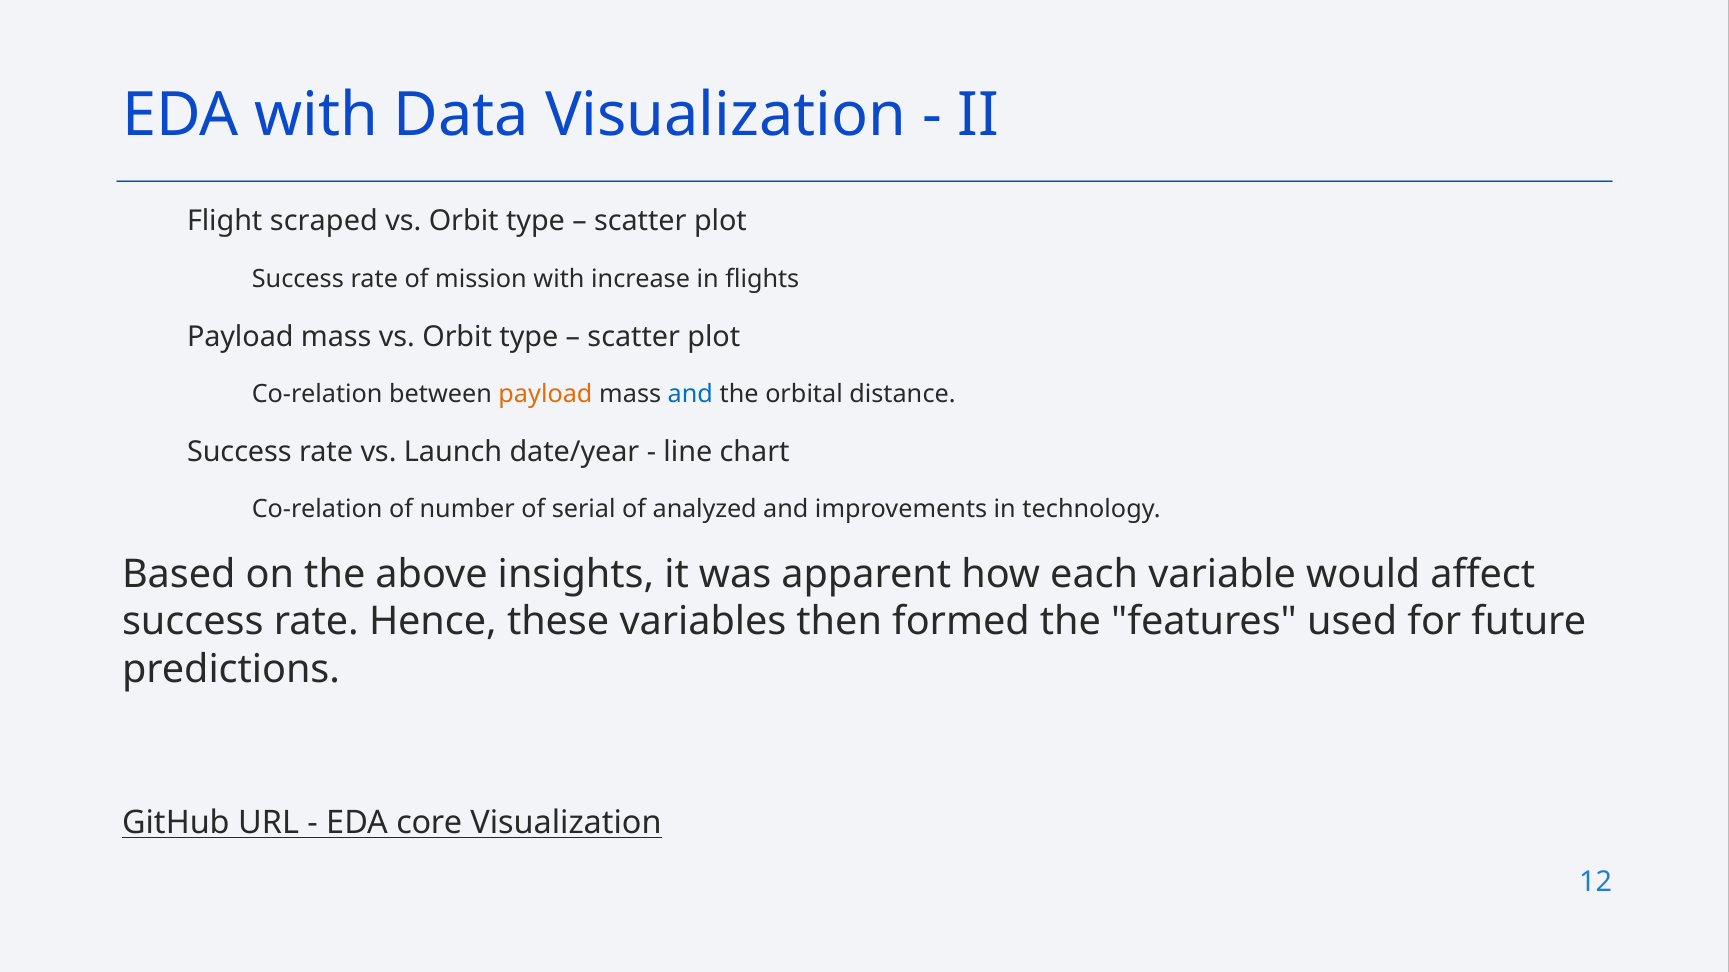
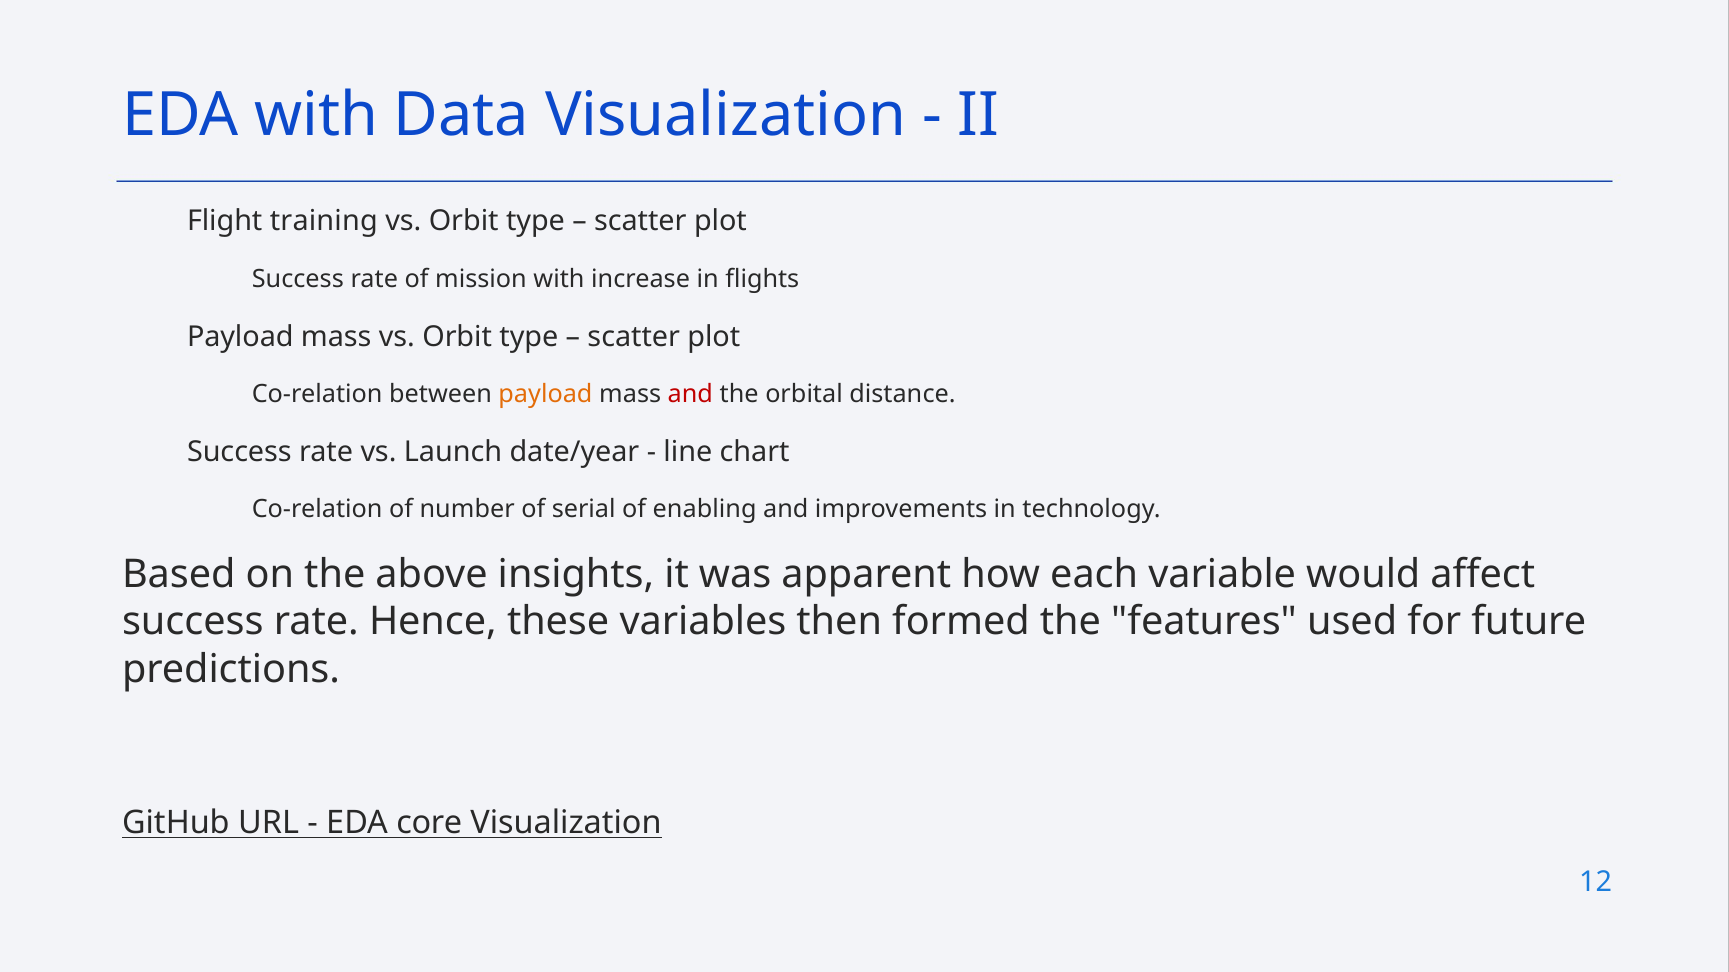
scraped: scraped -> training (324, 221)
and colour: blue -> red (690, 394)
analyzed: analyzed -> enabling (705, 509)
